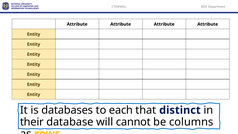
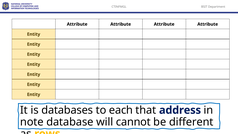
distinct: distinct -> address (180, 110)
their: their -> note (32, 122)
columns: columns -> different (191, 122)
